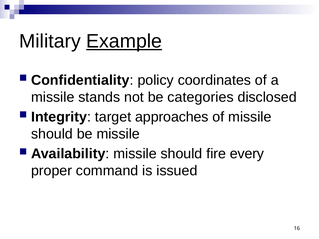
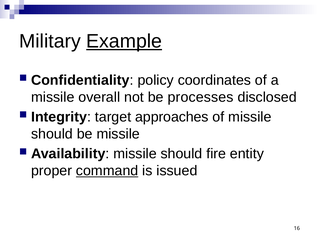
stands: stands -> overall (99, 97)
categories: categories -> processes (201, 97)
every: every -> entity (247, 154)
command underline: none -> present (107, 171)
